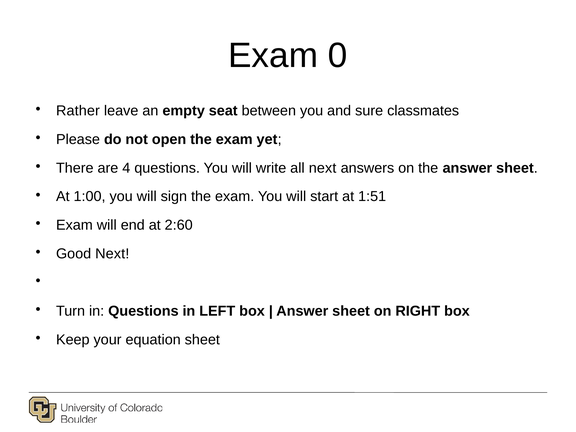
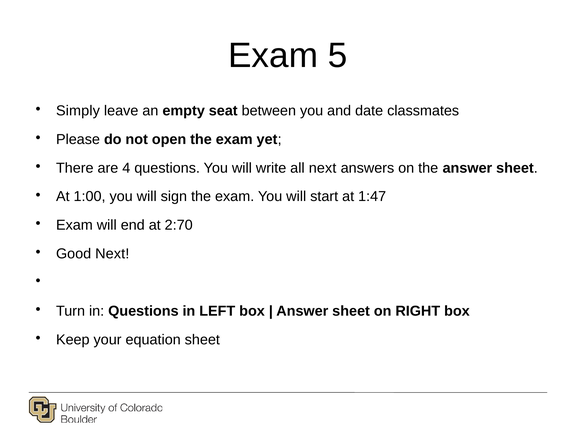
0: 0 -> 5 (338, 56)
Rather: Rather -> Simply (78, 111)
sure: sure -> date (369, 111)
1:51: 1:51 -> 1:47 (372, 197)
2:60: 2:60 -> 2:70 (179, 225)
